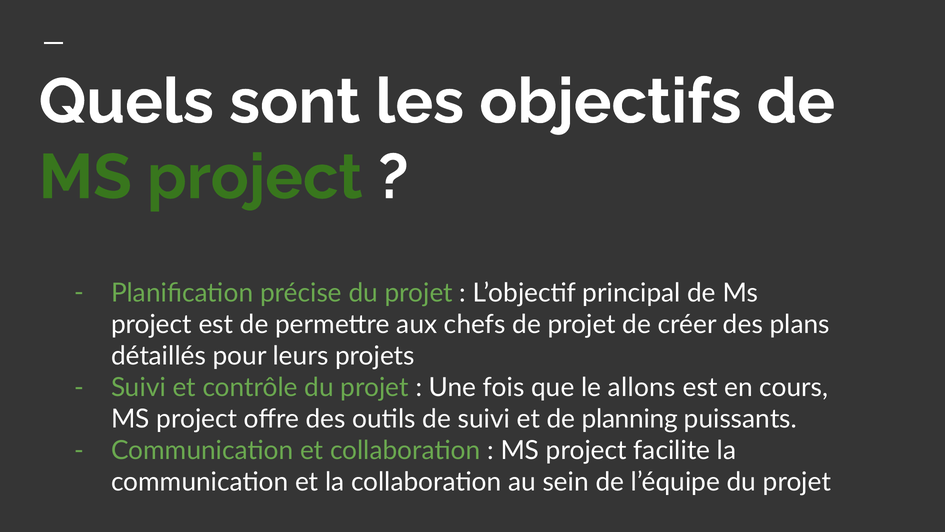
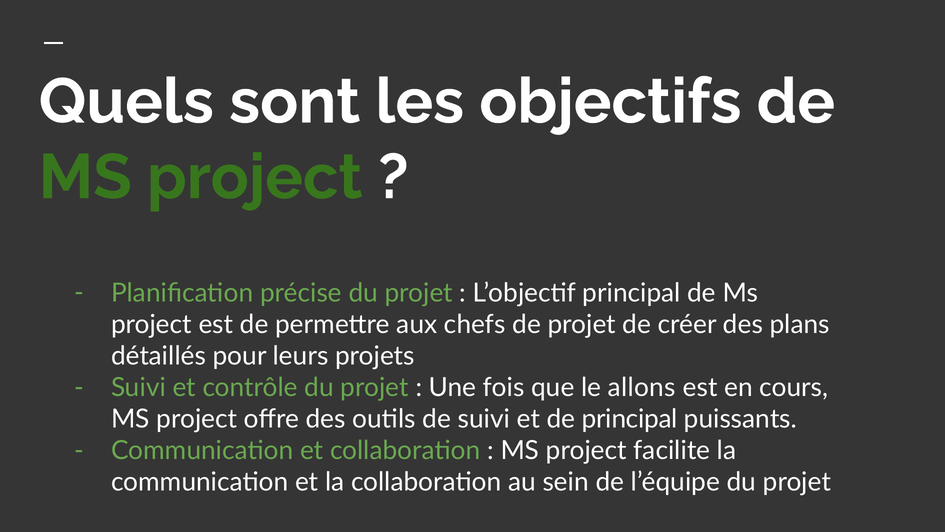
de planning: planning -> principal (630, 419)
